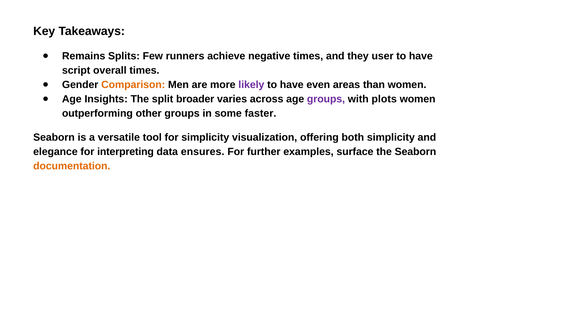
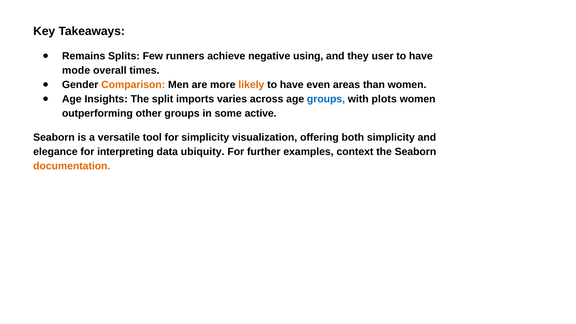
negative times: times -> using (308, 56)
script: script -> mode (76, 70)
likely colour: purple -> orange (251, 85)
broader: broader -> imports (195, 99)
groups colour: purple -> blue (326, 99)
faster: faster -> active (261, 113)
ensures: ensures -> ubiquity (203, 152)
surface: surface -> context (355, 152)
